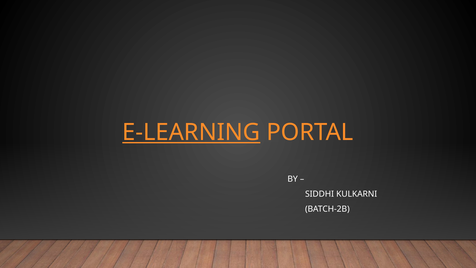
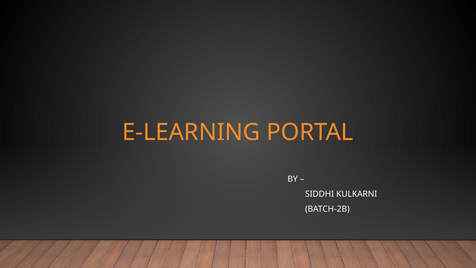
E-LEARNING underline: present -> none (191, 132)
